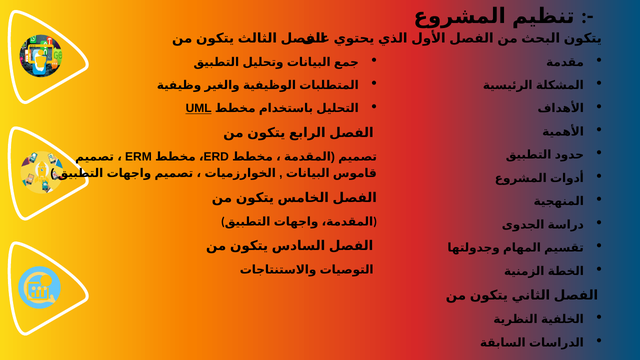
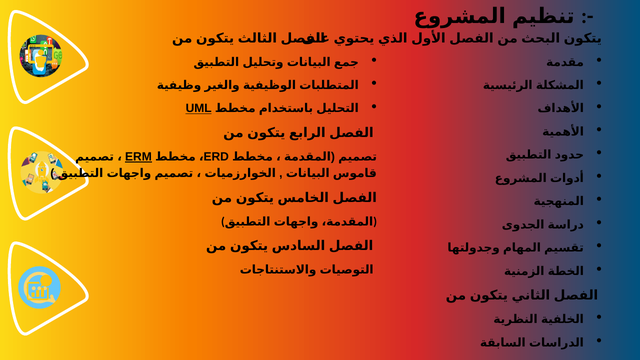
ERM underline: none -> present (138, 157)
